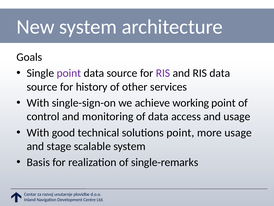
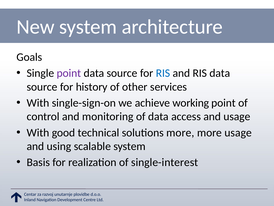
RIS colour: purple -> blue (163, 73)
solutions point: point -> more (180, 132)
stage: stage -> using (59, 146)
single-remarks: single-remarks -> single-interest (165, 162)
